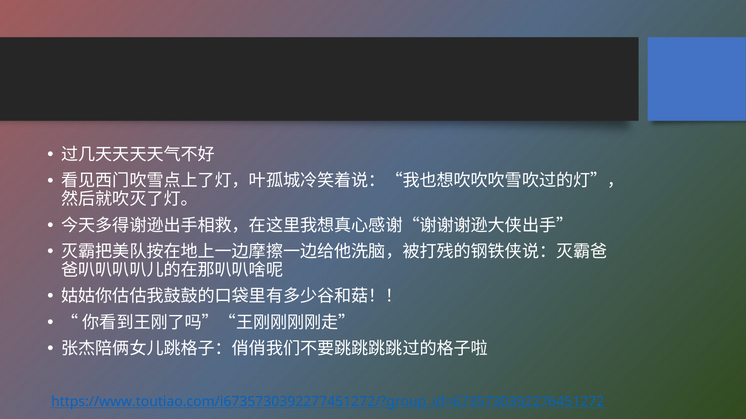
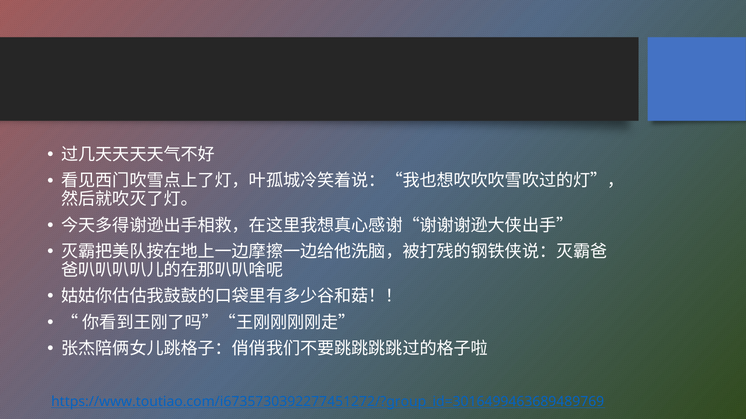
https://www.toutiao.com/i6735730392277451272/?group_id=6735730392276451272: https://www.toutiao.com/i6735730392277451272/?group_id=6735730392276451272 -> https://www.toutiao.com/i6735730392277451272/?group_id=3016499463689489769 (328, 402)
